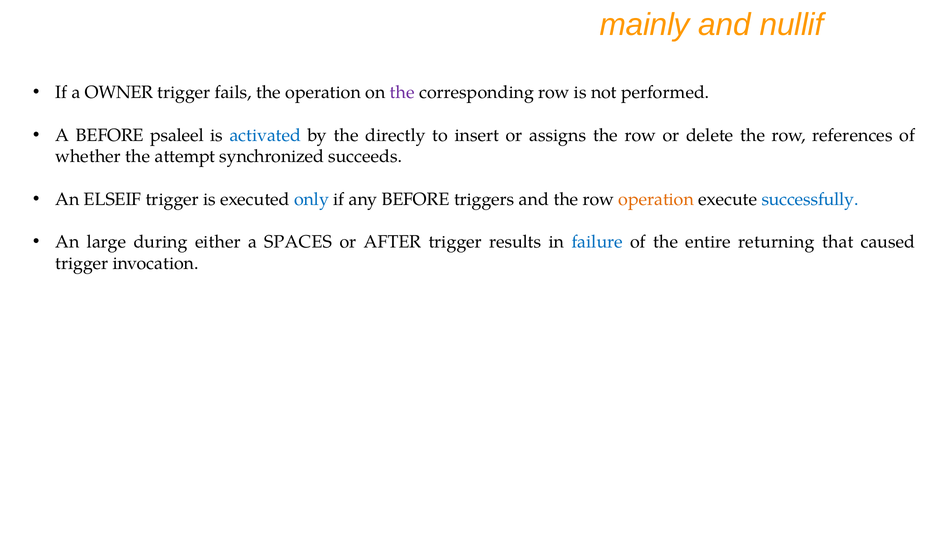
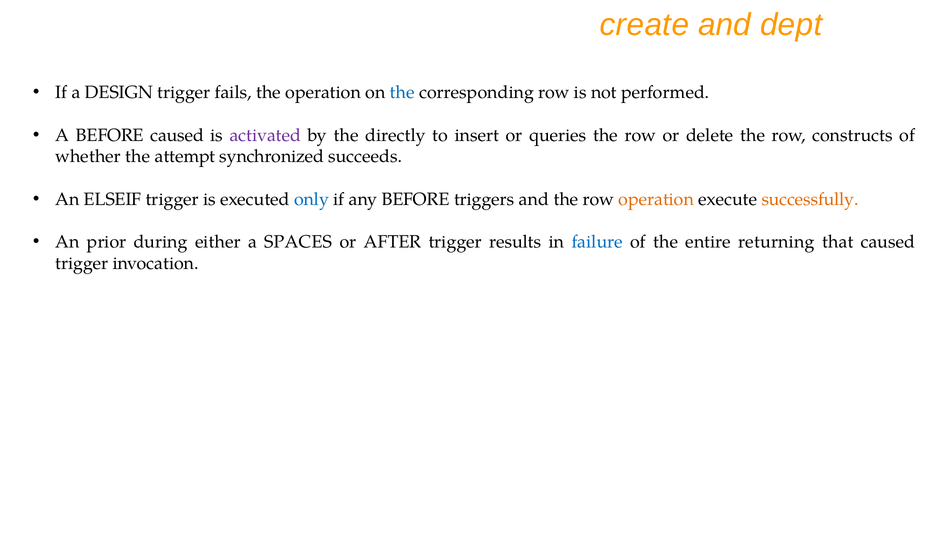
mainly: mainly -> create (644, 25)
nullif: nullif -> dept (791, 25)
OWNER: OWNER -> DESIGN (119, 93)
the colour: purple -> blue (402, 93)
BEFORE psaleel: psaleel -> caused (177, 135)
activated colour: blue -> purple (265, 135)
assigns: assigns -> queries (558, 135)
references: references -> constructs (852, 135)
successfully colour: blue -> orange (810, 199)
large: large -> prior (107, 242)
